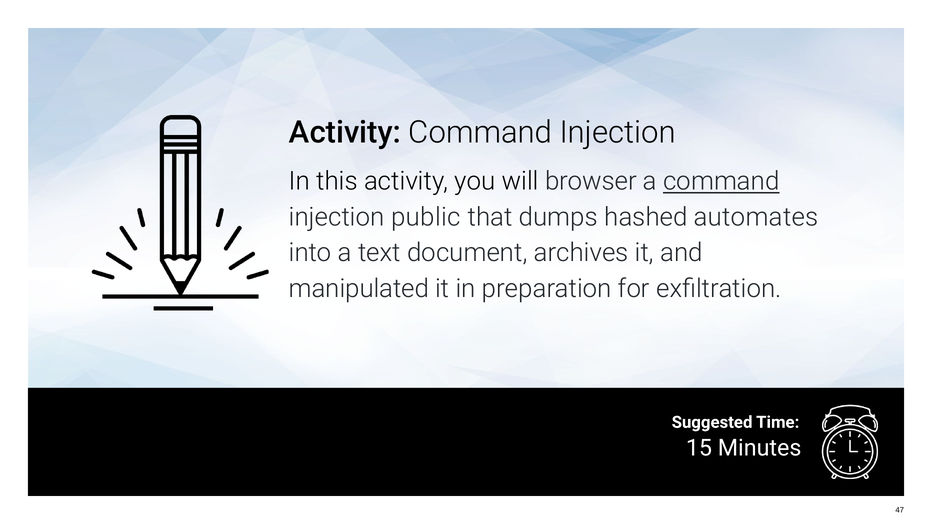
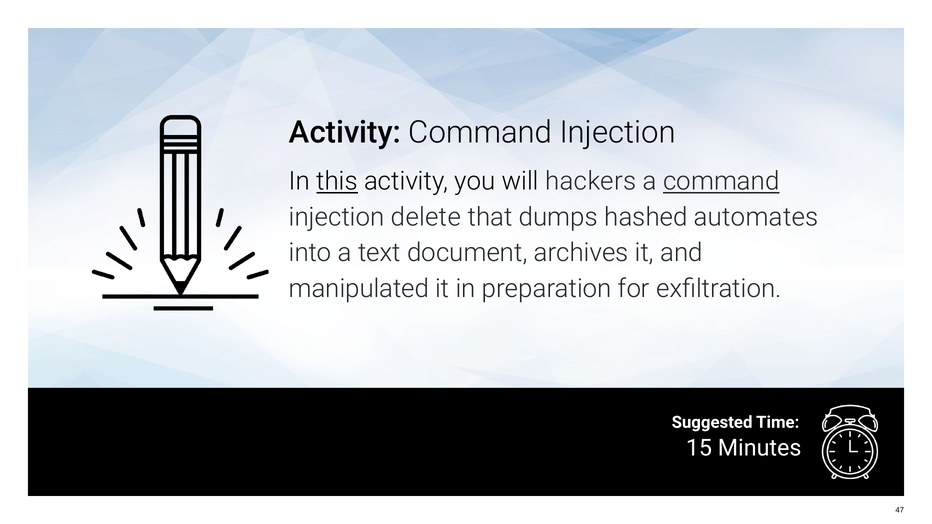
this underline: none -> present (337, 182)
browser: browser -> hackers (591, 182)
public: public -> delete (426, 217)
